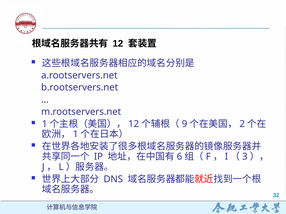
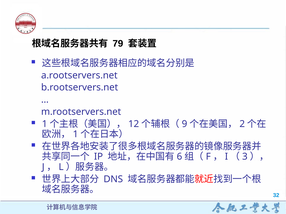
12: 12 -> 79 (118, 44)
